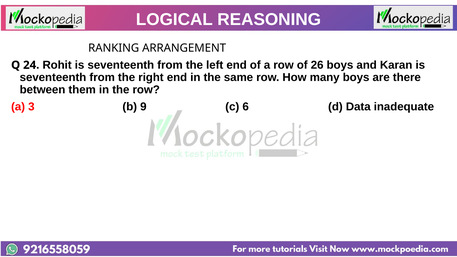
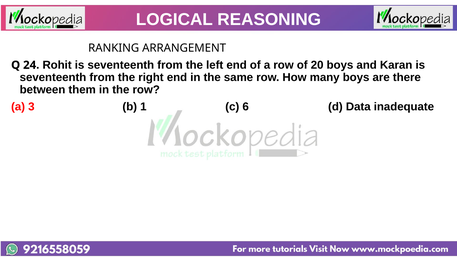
26: 26 -> 20 (317, 65)
9: 9 -> 1 (143, 107)
